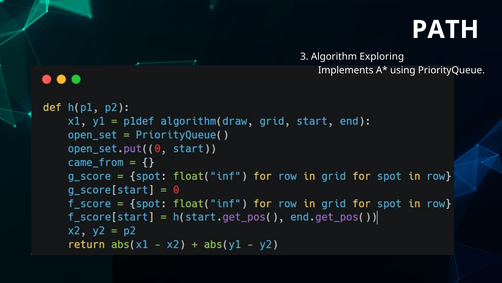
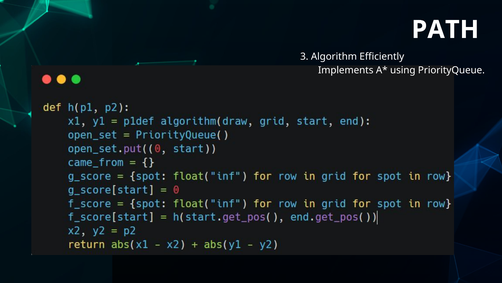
Exploring: Exploring -> Efficiently (382, 56)
